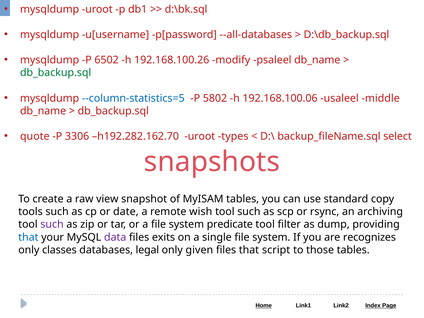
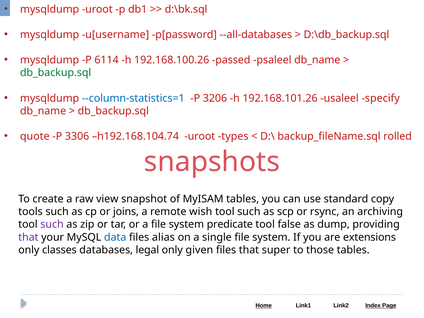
6502: 6502 -> 6114 (107, 60)
modify: modify -> passed (231, 60)
--column-statistics=5: --column-statistics=5 -> --column-statistics=1 (133, 98)
5802: 5802 -> 3206 (215, 98)
192.168.100.06: 192.168.100.06 -> 192.168.101.26 (280, 98)
middle: middle -> specify (381, 98)
h192.282.162.70: h192.282.162.70 -> h192.168.104.74 (135, 136)
select: select -> rolled (398, 136)
date: date -> joins (126, 212)
filter: filter -> false (289, 224)
that colour: blue -> purple (28, 237)
data colour: purple -> blue (115, 237)
exits: exits -> alias (163, 237)
recognizes: recognizes -> extensions (369, 237)
script: script -> super (276, 250)
